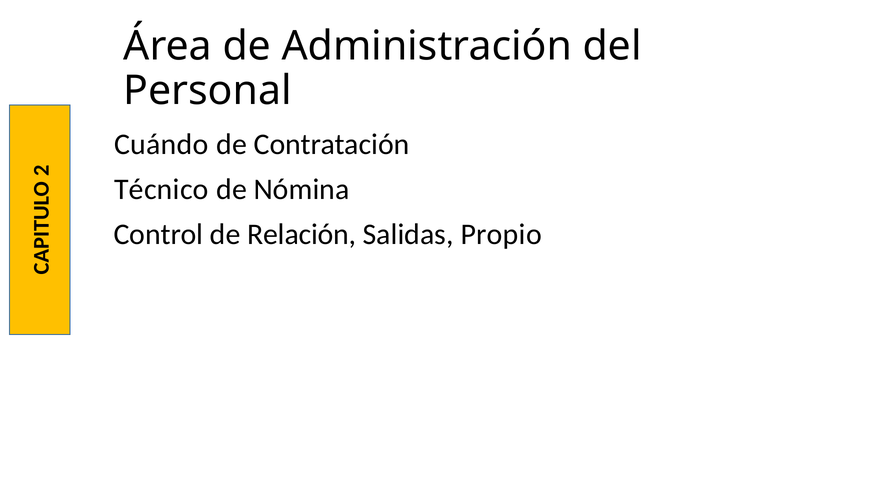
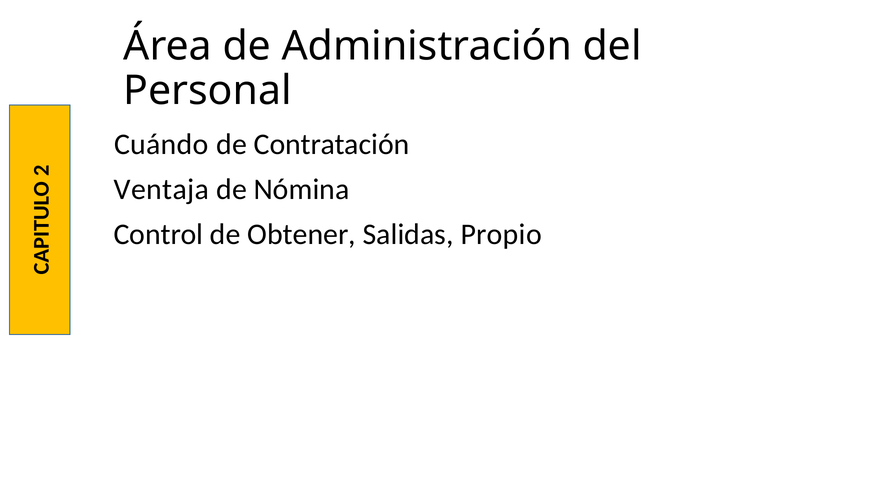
Técnico: Técnico -> Ventaja (161, 189)
Relación: Relación -> Obtener (302, 235)
